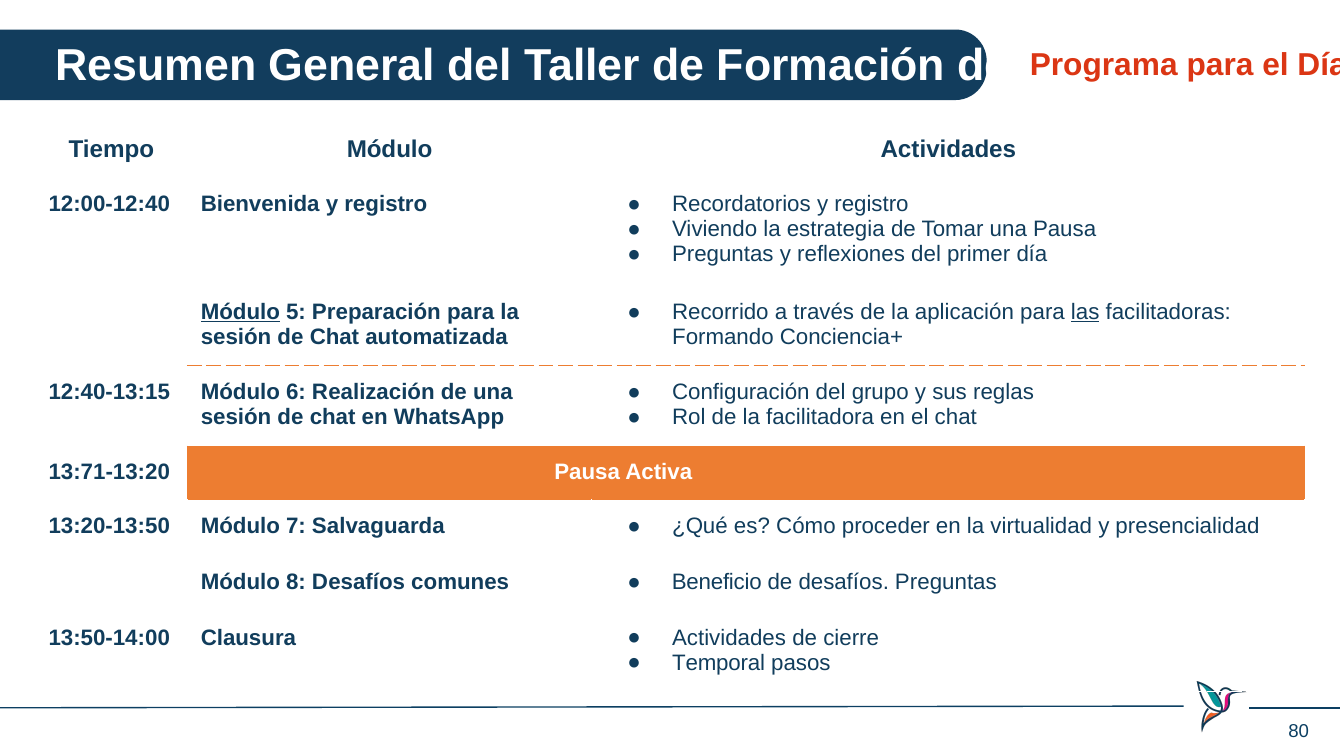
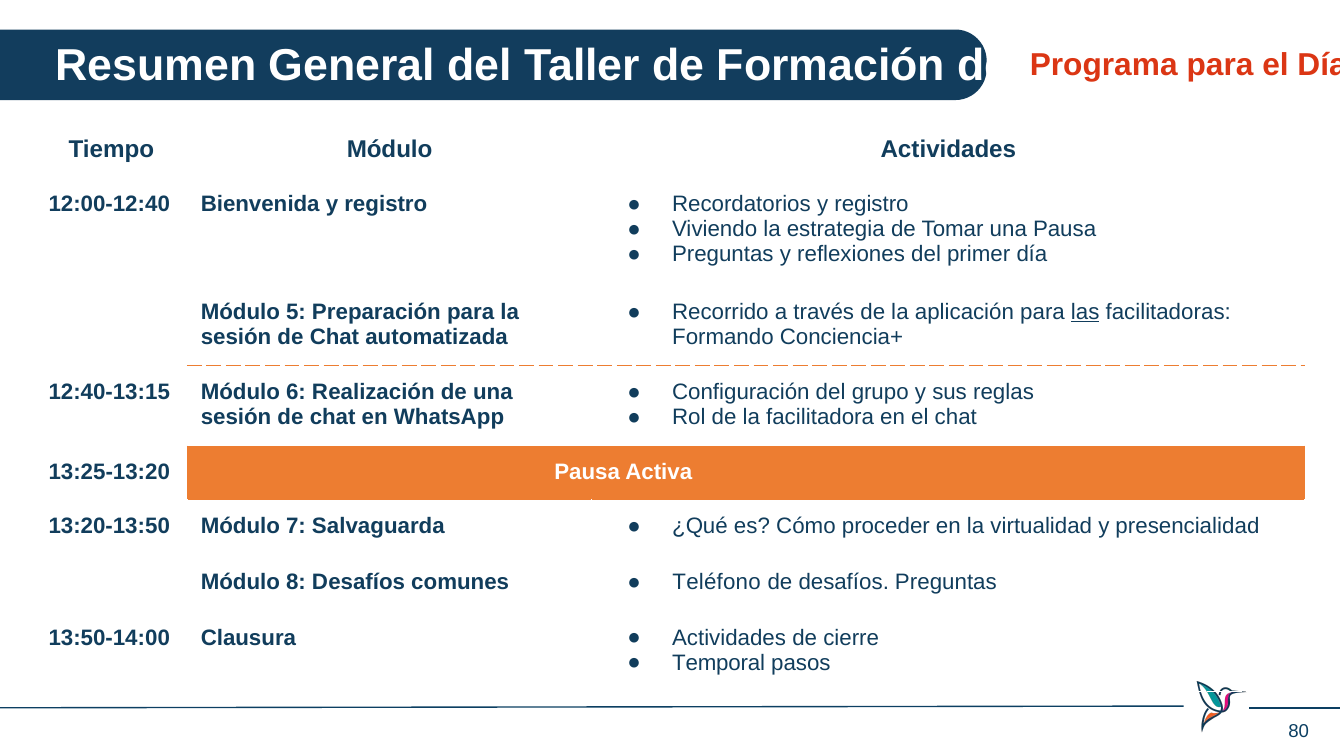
Módulo underline: present -> none (240, 312)
13:71-13:20: 13:71-13:20 -> 13:25-13:20 (109, 472)
Beneficio: Beneficio -> Teléfono (717, 582)
